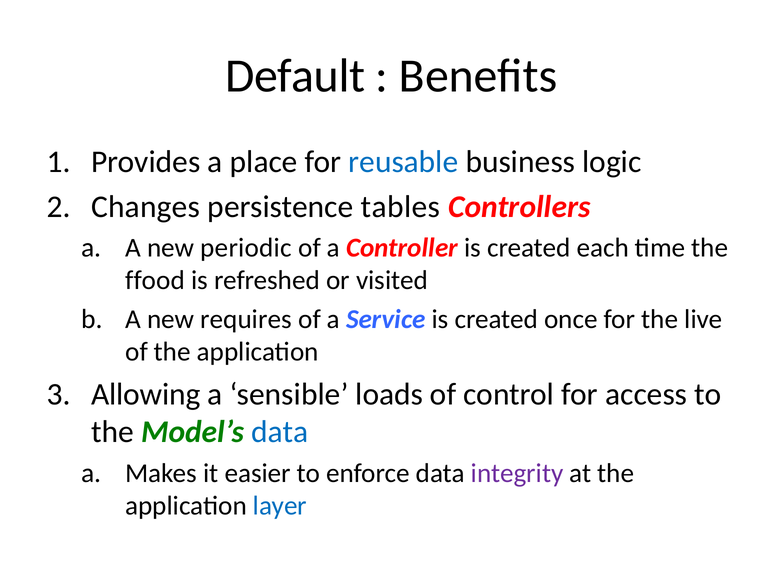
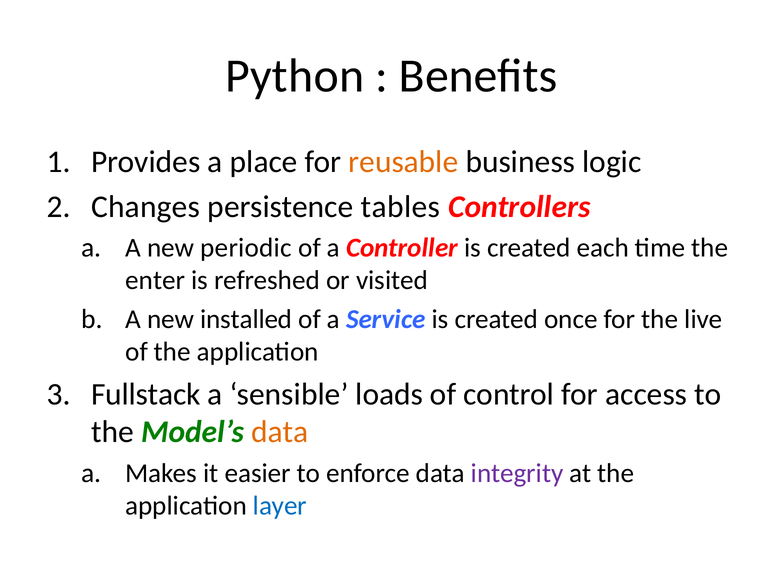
Default: Default -> Python (295, 76)
reusable colour: blue -> orange (403, 162)
ffood: ffood -> enter (155, 281)
requires: requires -> installed (246, 319)
Allowing: Allowing -> Fullstack (146, 394)
data colour: blue -> orange (280, 432)
